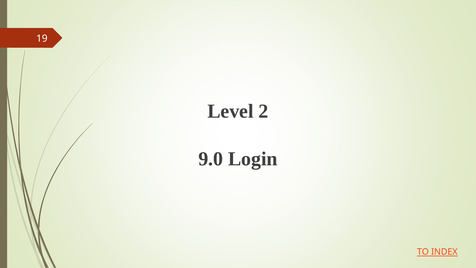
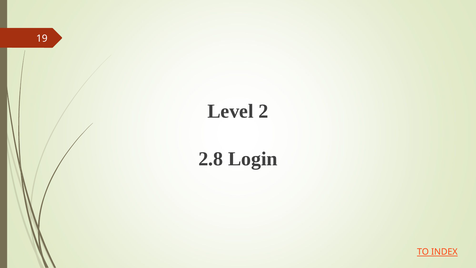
9.0: 9.0 -> 2.8 (211, 159)
